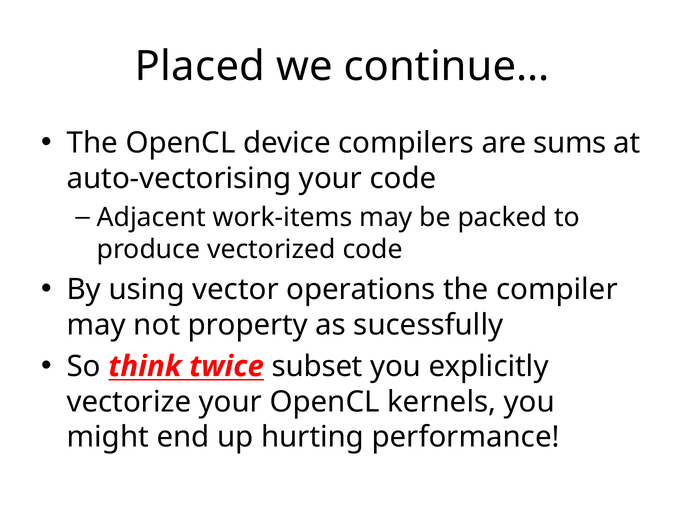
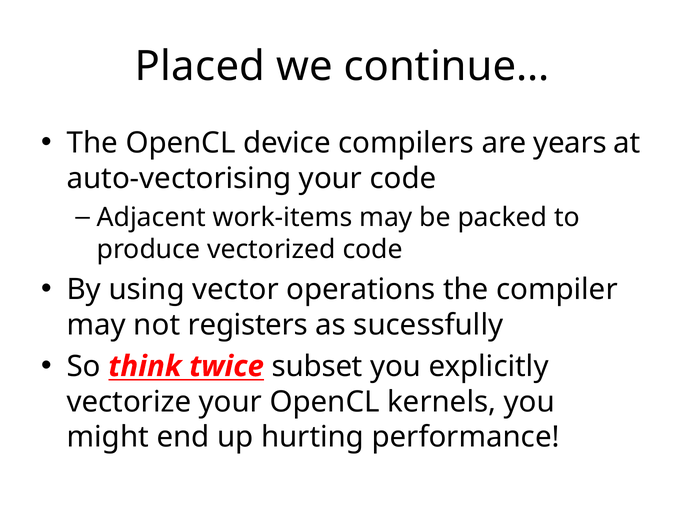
sums: sums -> years (570, 143)
property: property -> registers (248, 325)
